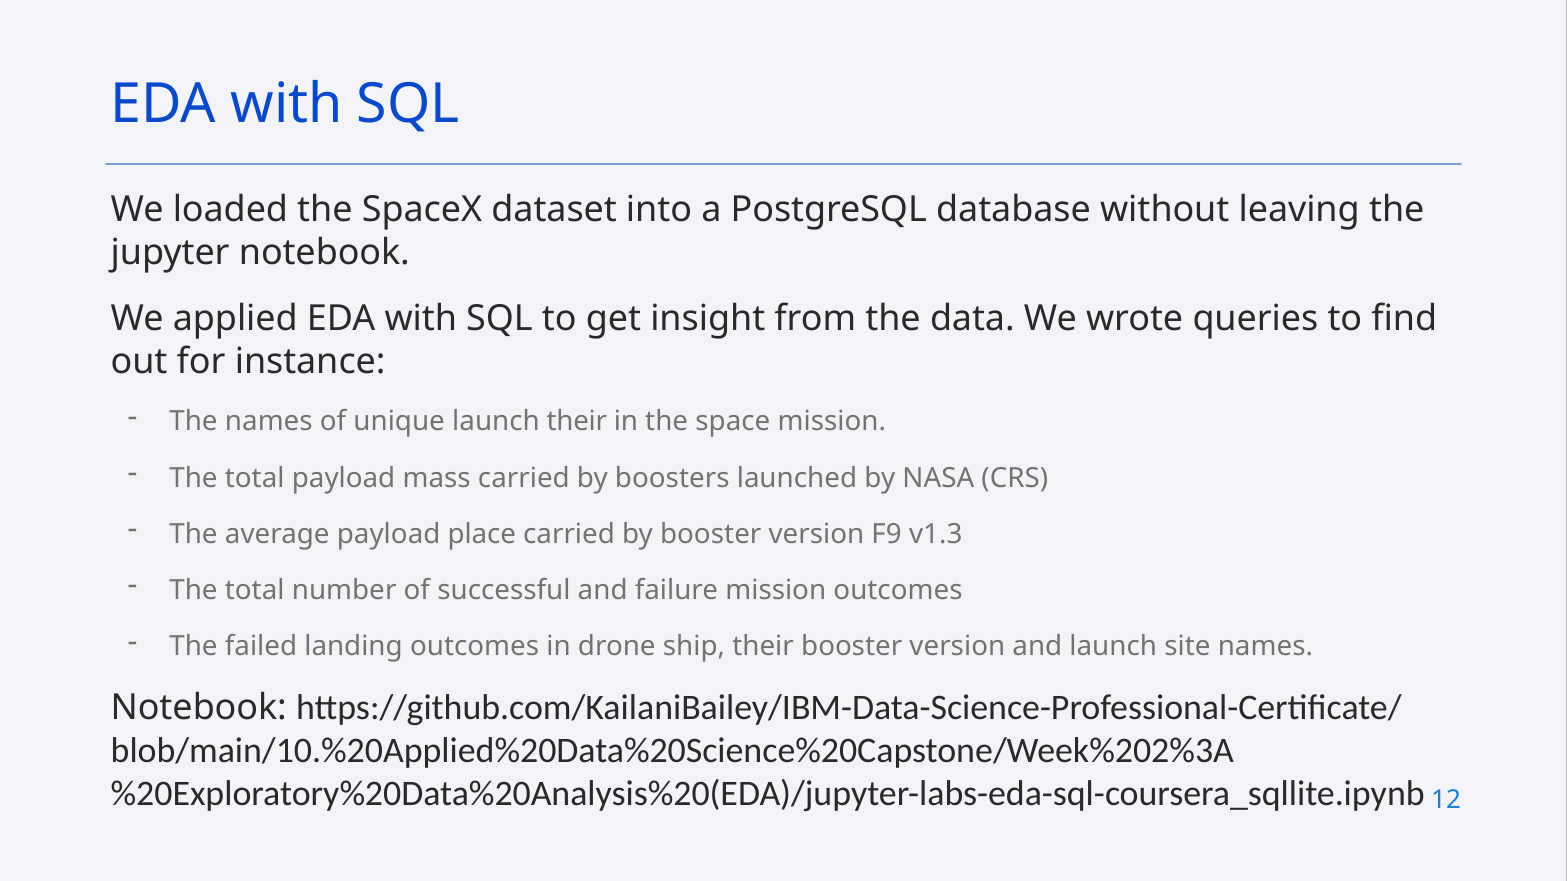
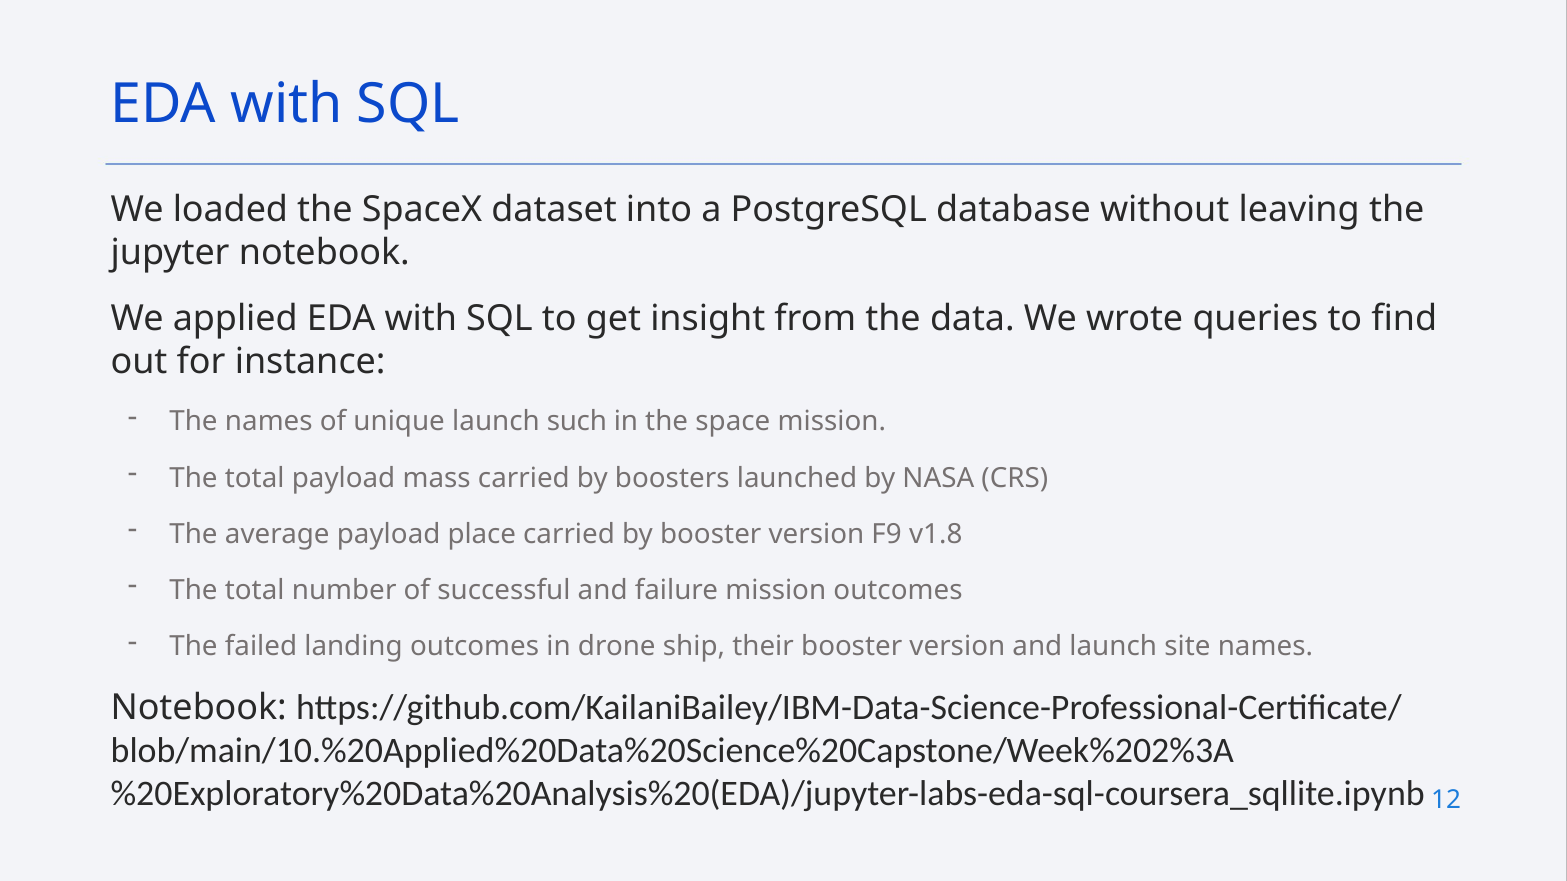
launch their: their -> such (577, 422)
v1.3: v1.3 -> v1.8 (936, 534)
